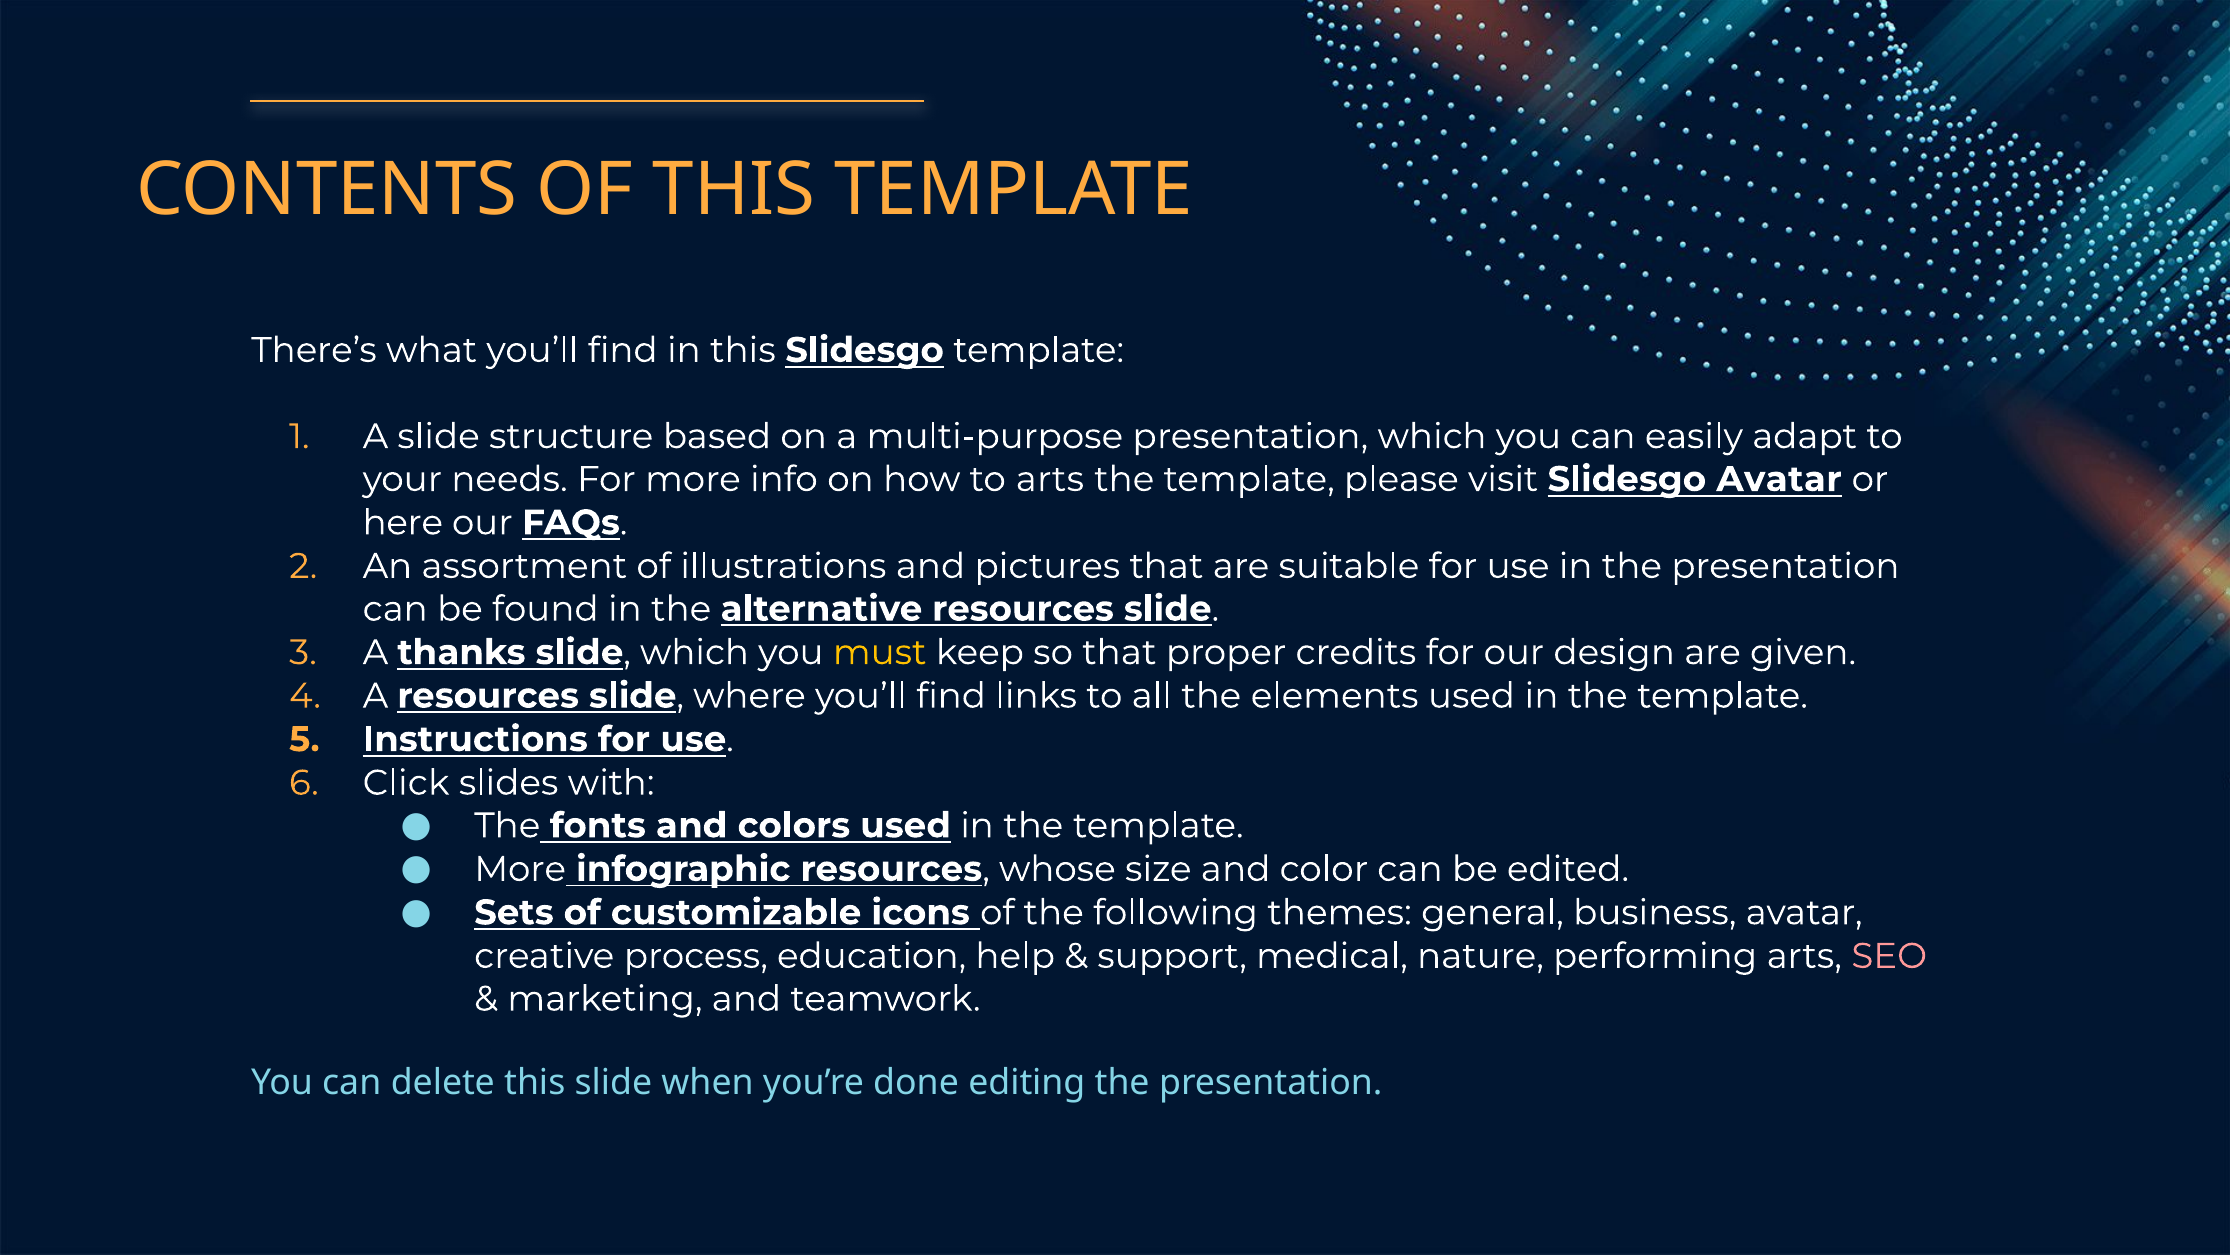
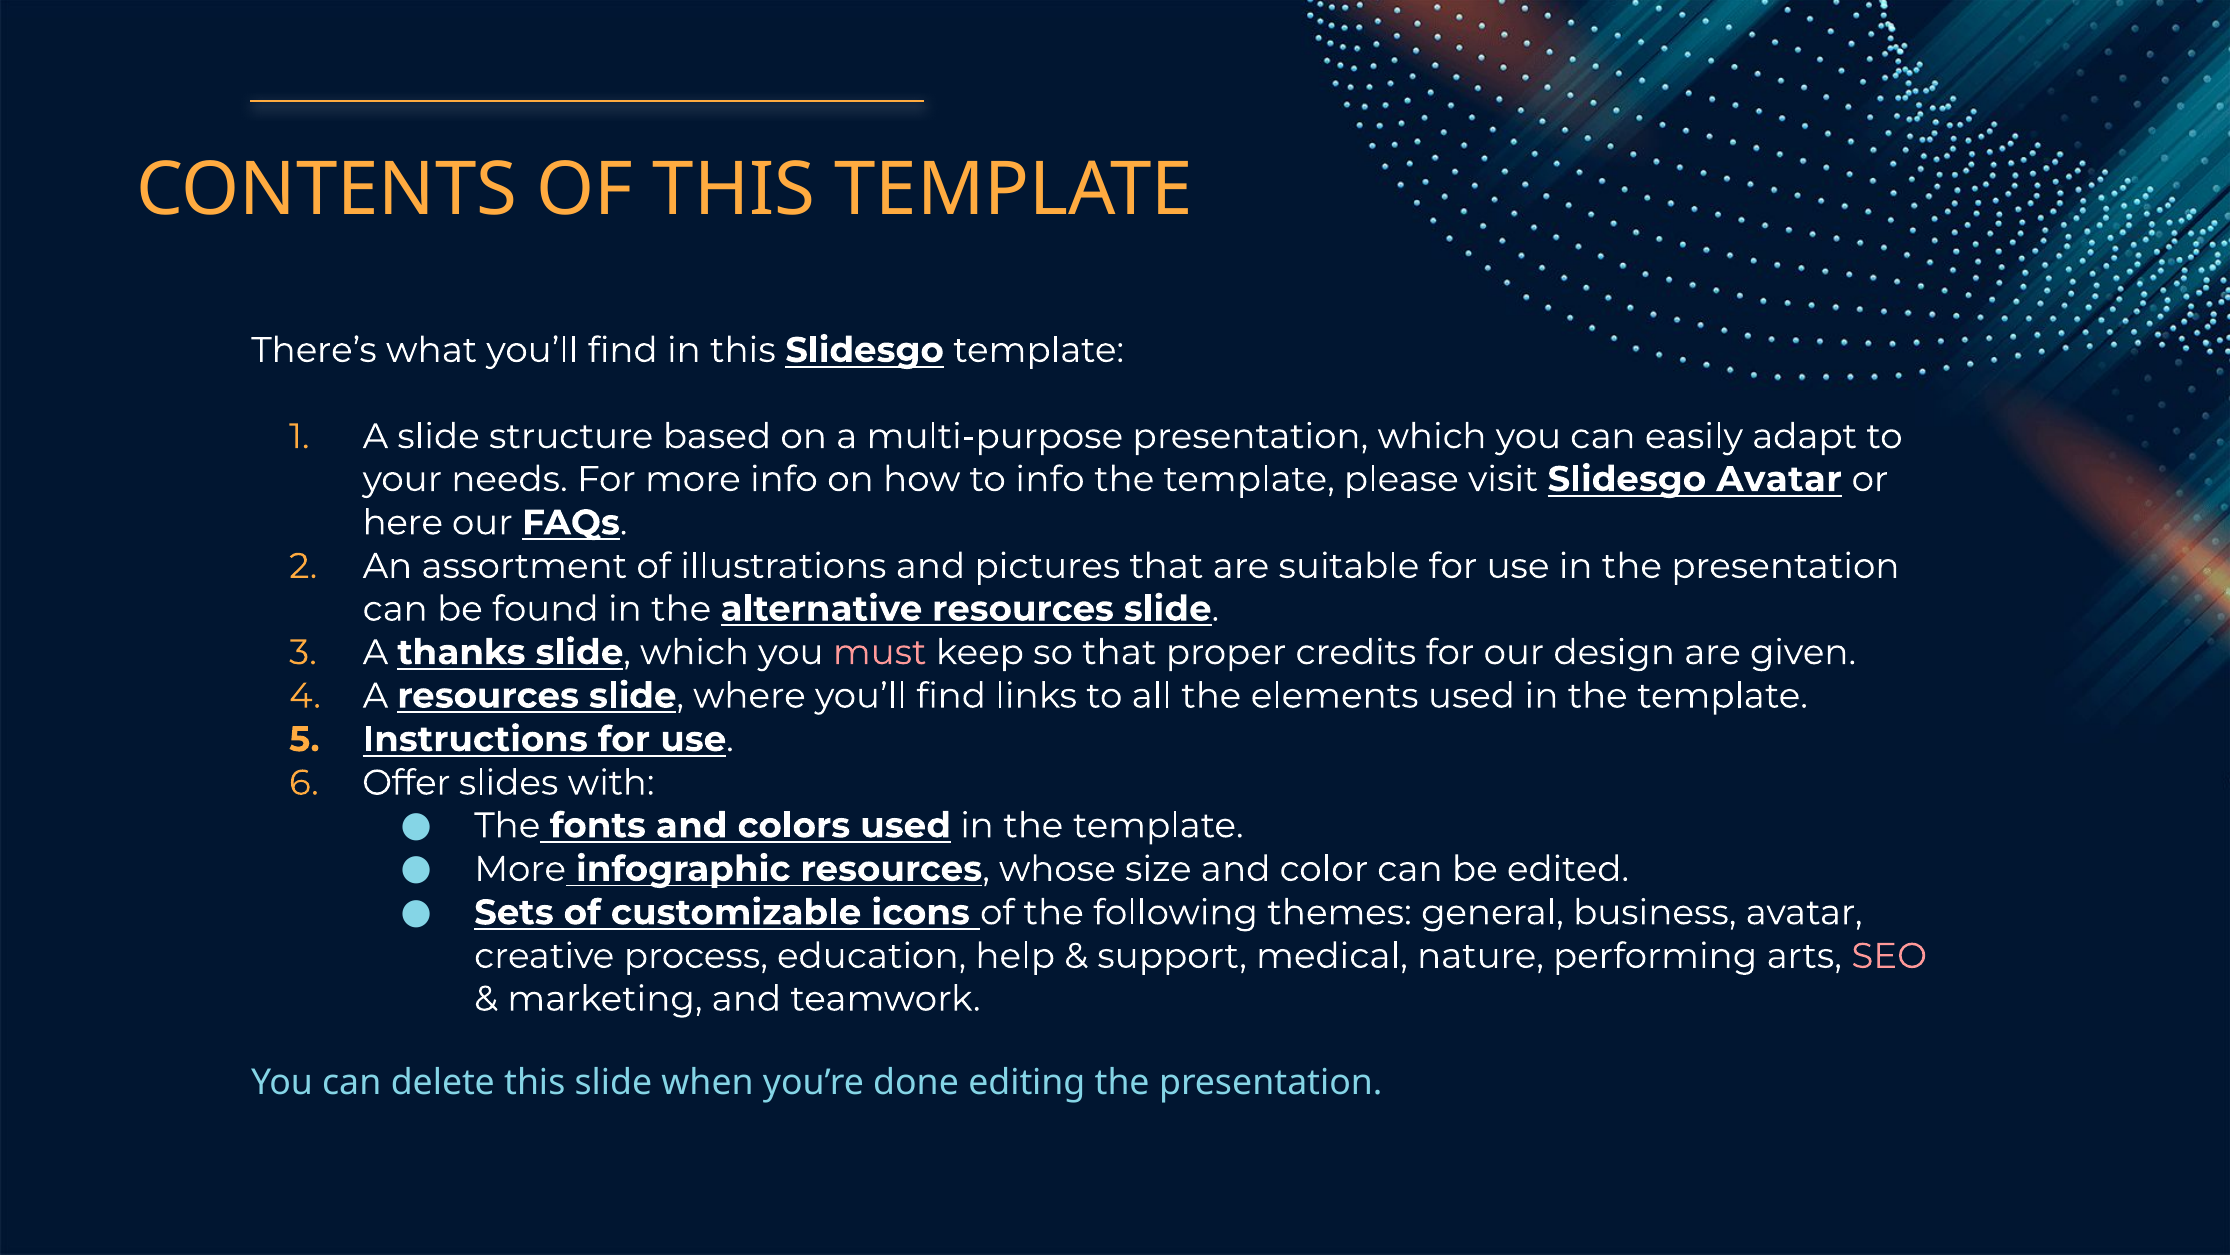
to arts: arts -> info (1050, 479)
must colour: yellow -> pink (880, 652)
Click: Click -> Offer (406, 783)
